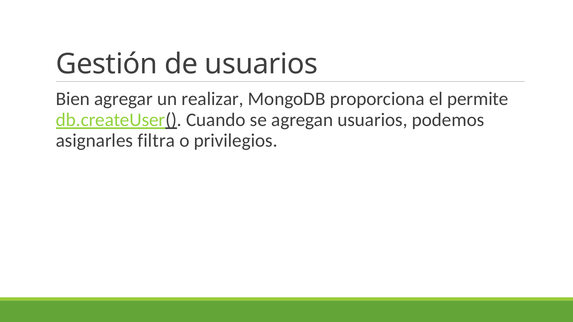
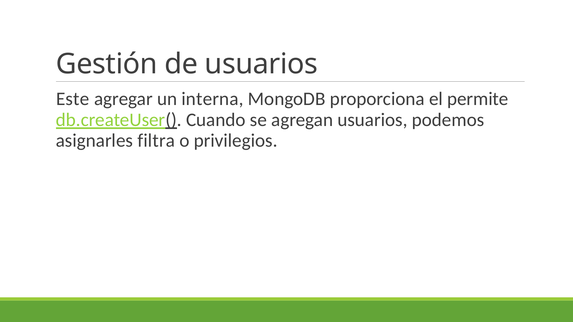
Bien: Bien -> Este (73, 99)
realizar: realizar -> interna (212, 99)
